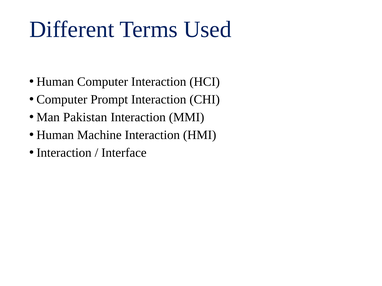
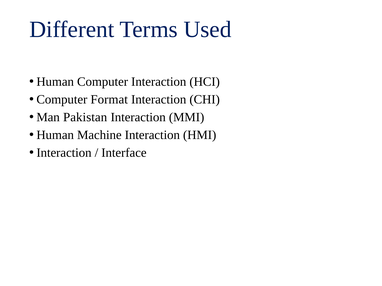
Prompt: Prompt -> Format (109, 100)
